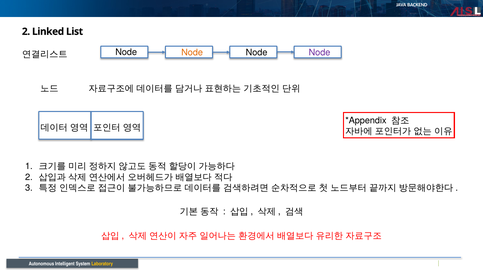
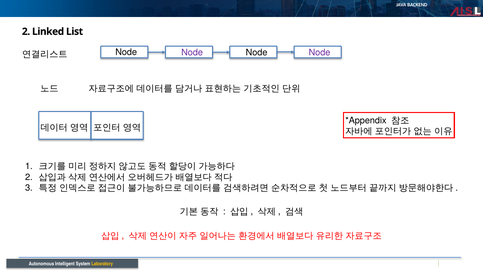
Node colour: orange -> purple (192, 52)
